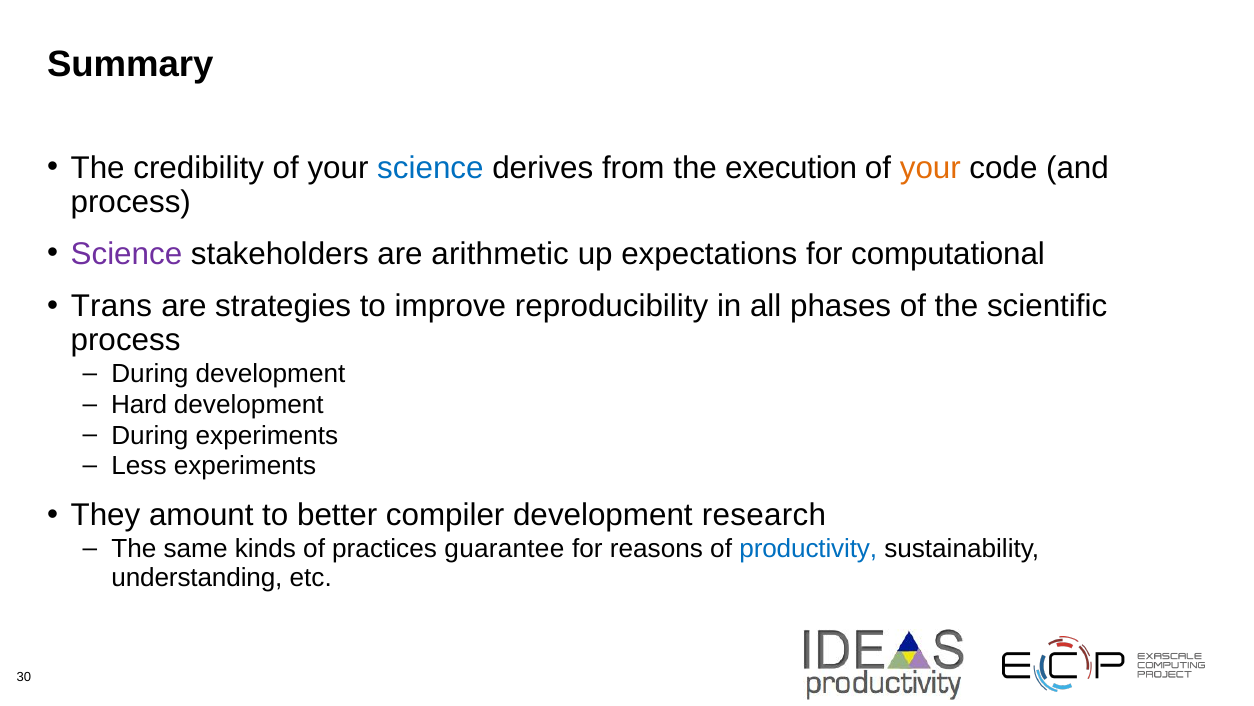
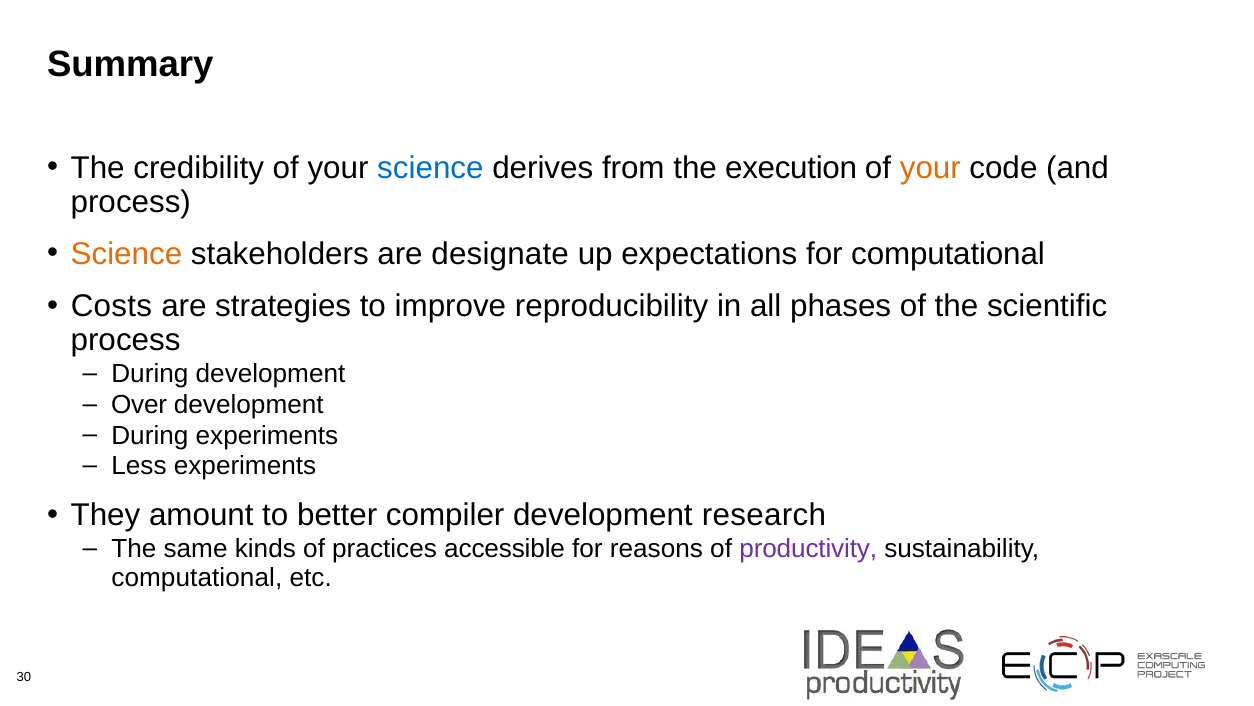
Science colour: purple -> orange (126, 254)
arithmetic: arithmetic -> designate (500, 254)
Trans: Trans -> Costs (111, 306)
Hard: Hard -> Over (139, 404)
guarantee: guarantee -> accessible (505, 549)
productivity colour: blue -> purple (808, 549)
understanding: understanding -> computational (197, 577)
